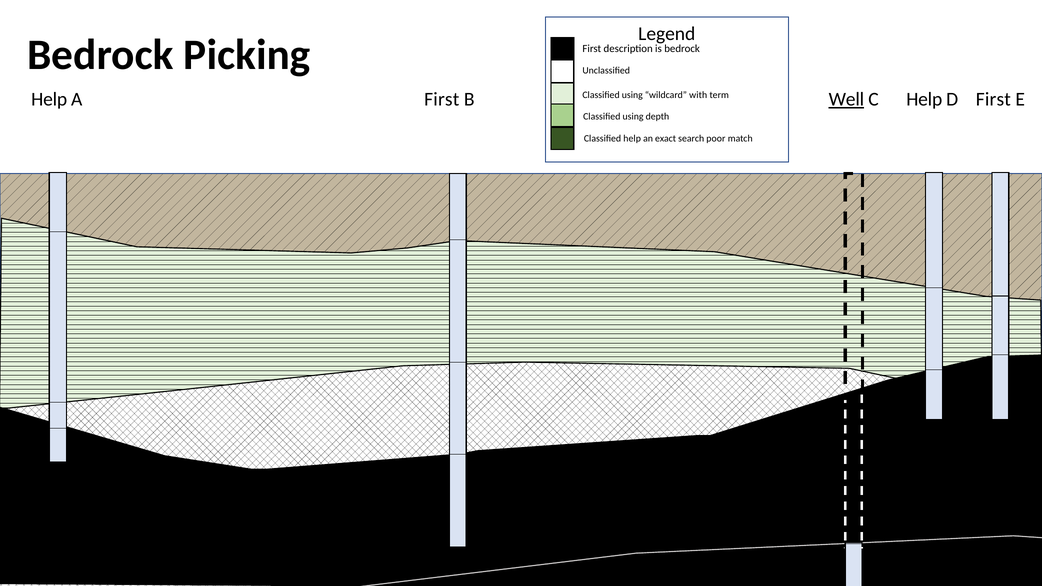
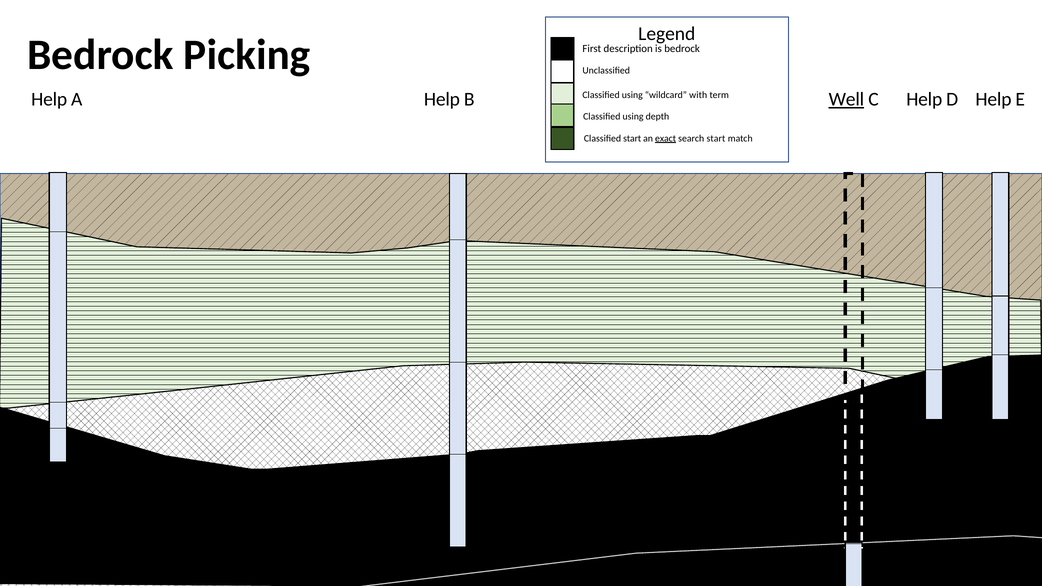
A First: First -> Help (442, 99)
D First: First -> Help (993, 99)
Classified help: help -> start (632, 138)
exact underline: none -> present (666, 138)
search poor: poor -> start (716, 138)
